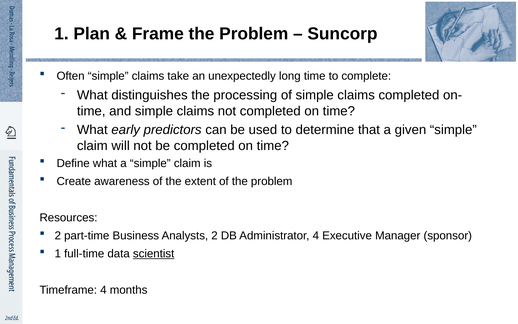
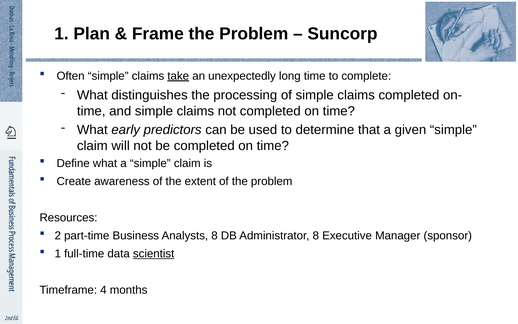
take underline: none -> present (178, 76)
Analysts 2: 2 -> 8 (215, 235)
Administrator 4: 4 -> 8 (316, 235)
